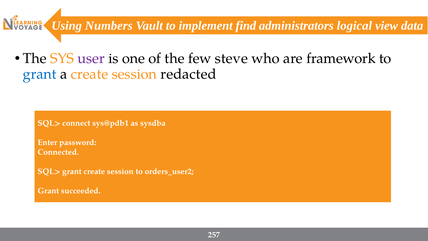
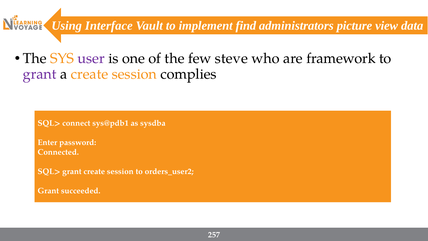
Numbers: Numbers -> Interface (109, 26)
logical: logical -> picture (354, 26)
grant colour: blue -> purple (40, 74)
redacted: redacted -> complies (189, 74)
